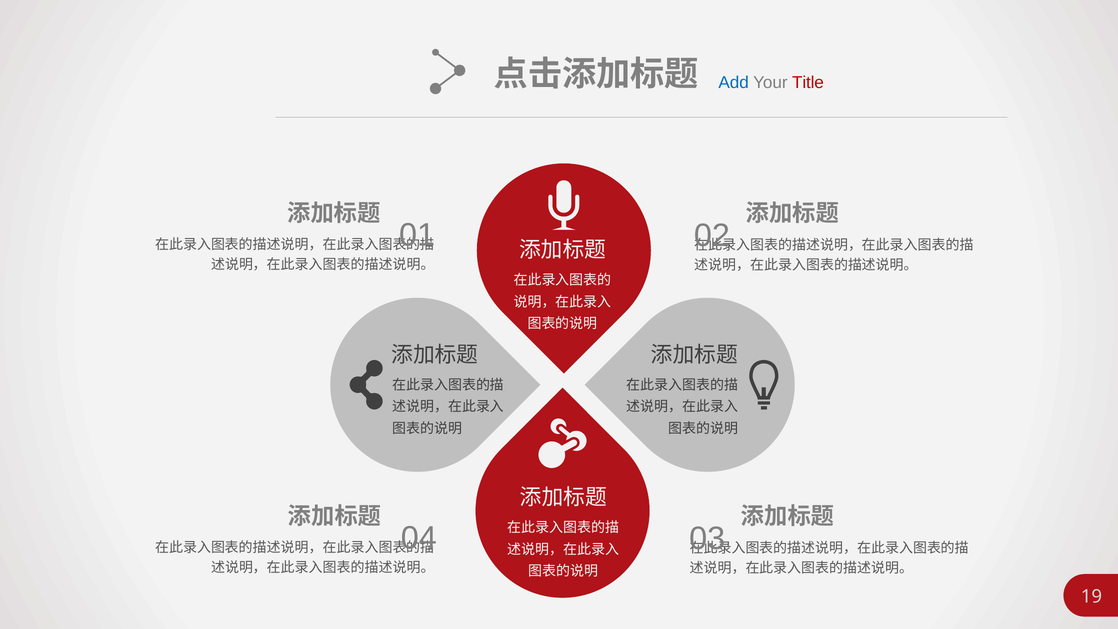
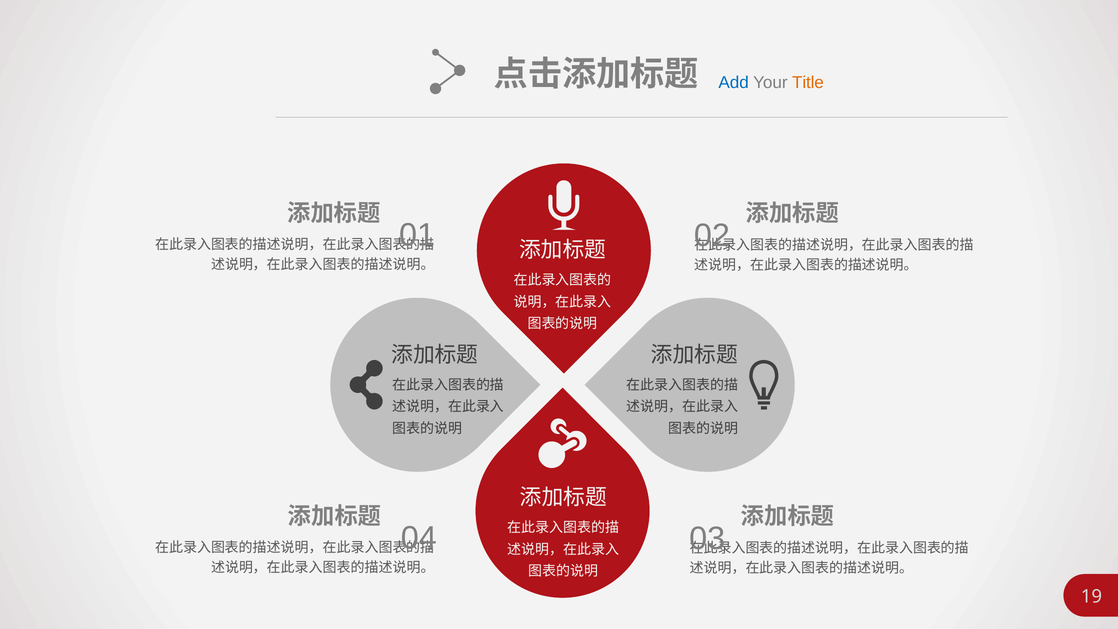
Title colour: red -> orange (808, 83)
